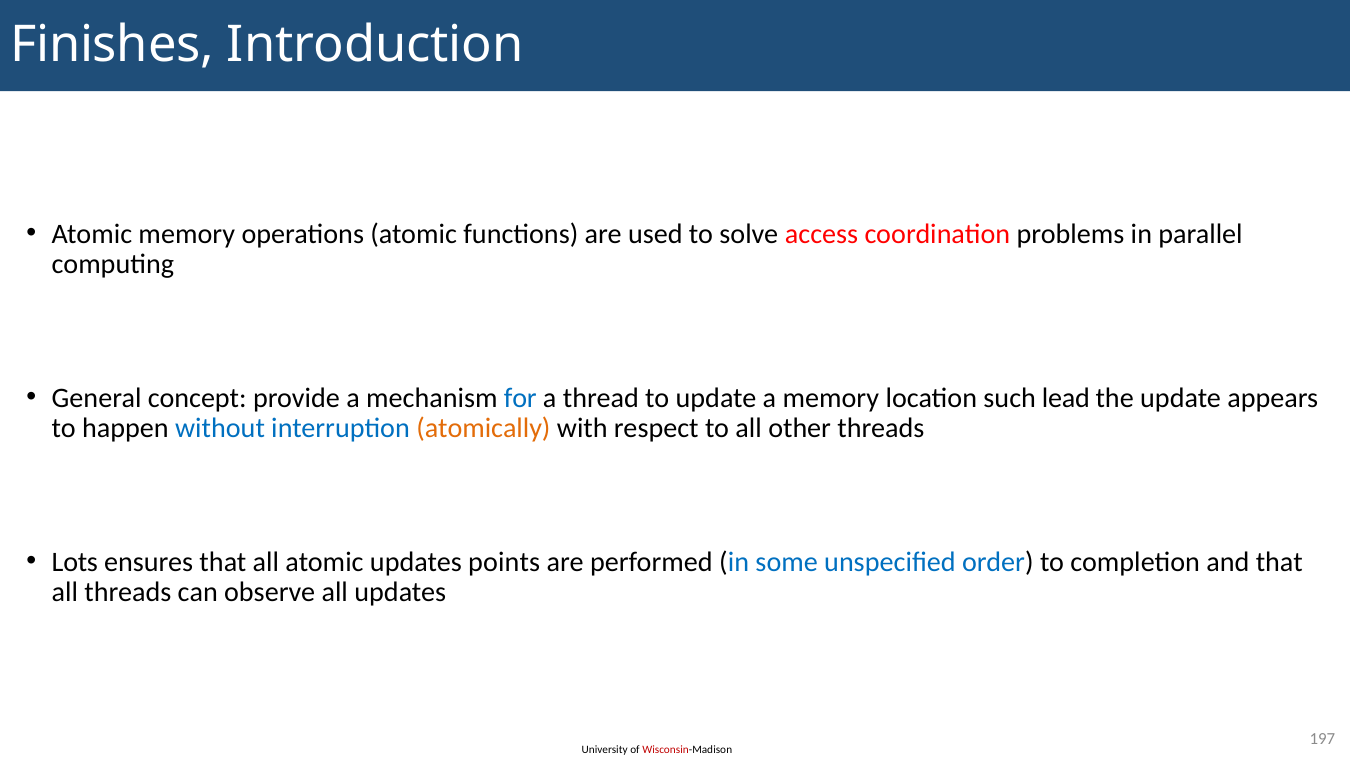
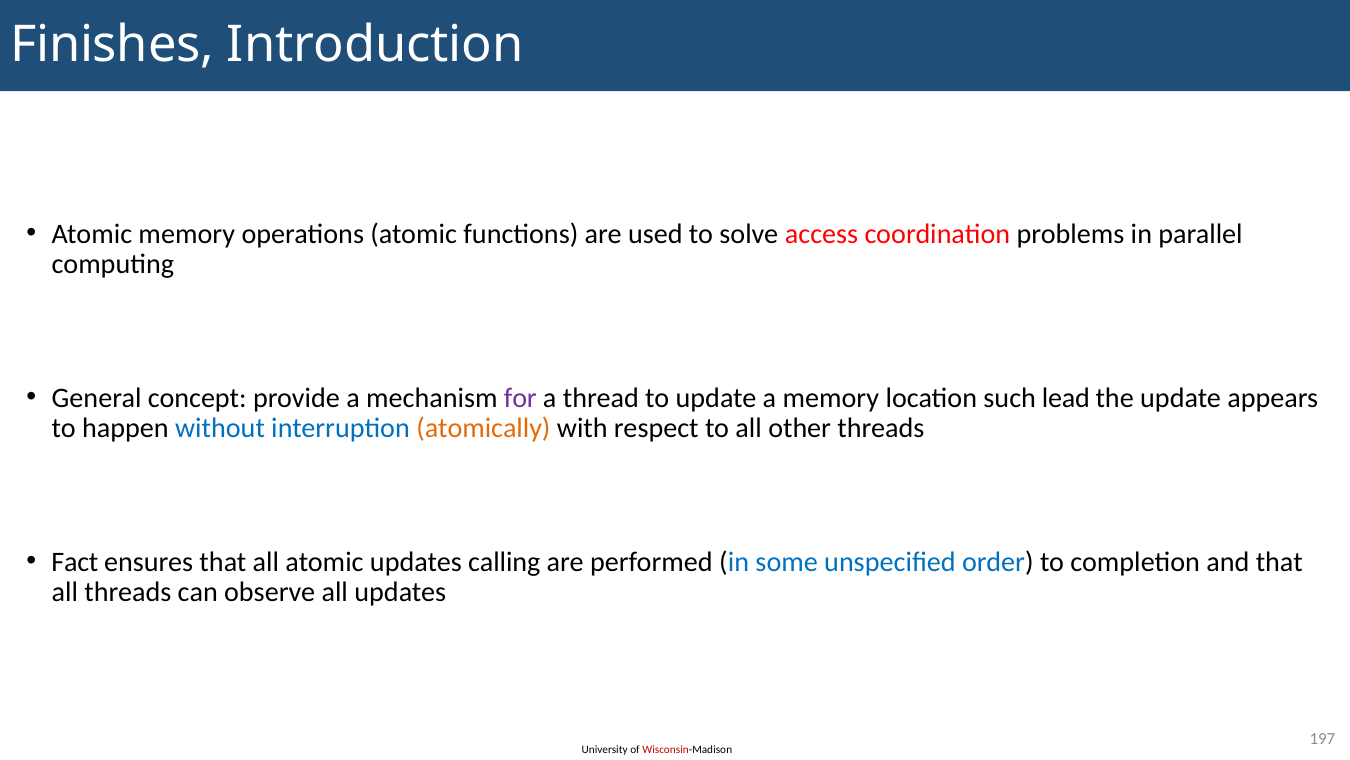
for colour: blue -> purple (520, 397)
Lots: Lots -> Fact (75, 561)
points: points -> calling (504, 561)
